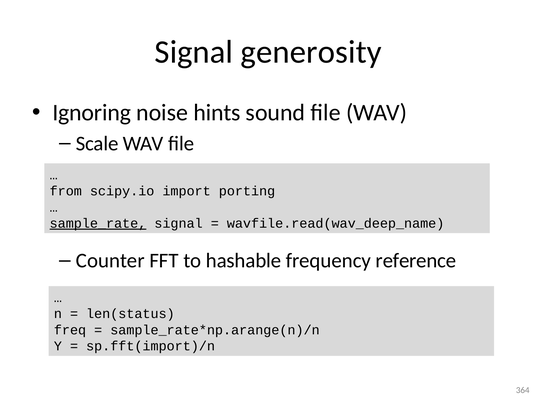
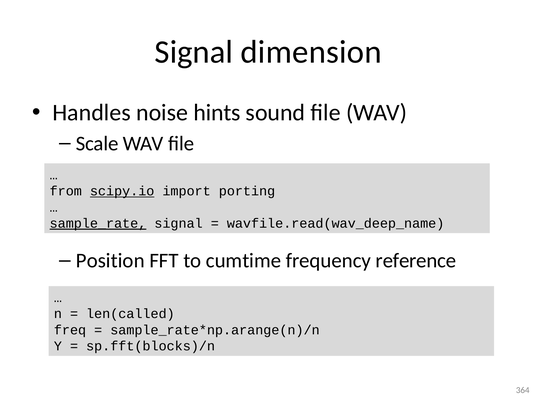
generosity: generosity -> dimension (311, 52)
Ignoring: Ignoring -> Handles (92, 113)
scipy.io underline: none -> present (122, 191)
Counter: Counter -> Position (110, 261)
hashable: hashable -> cumtime (244, 261)
len(status: len(status -> len(called (130, 314)
sp.fft(import)/n: sp.fft(import)/n -> sp.fft(blocks)/n (151, 346)
